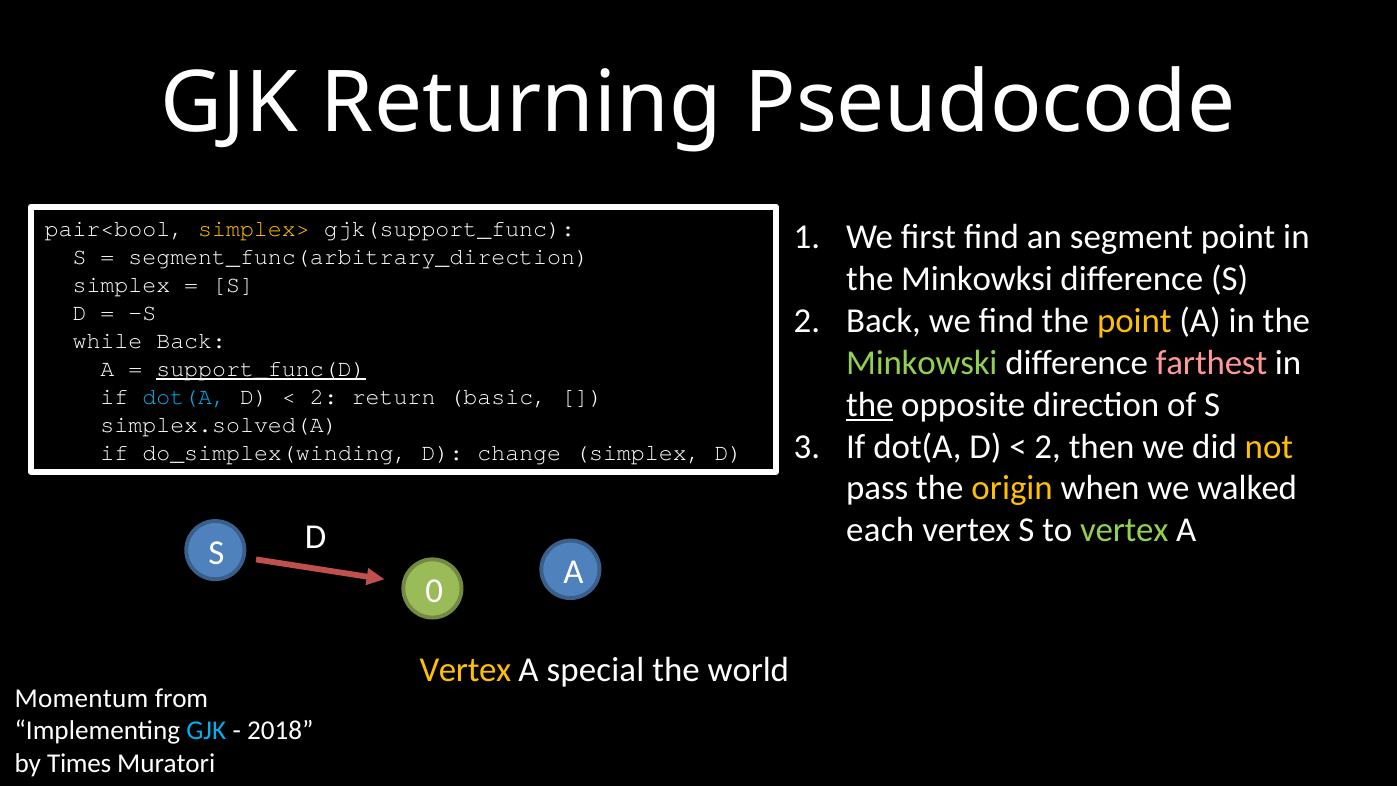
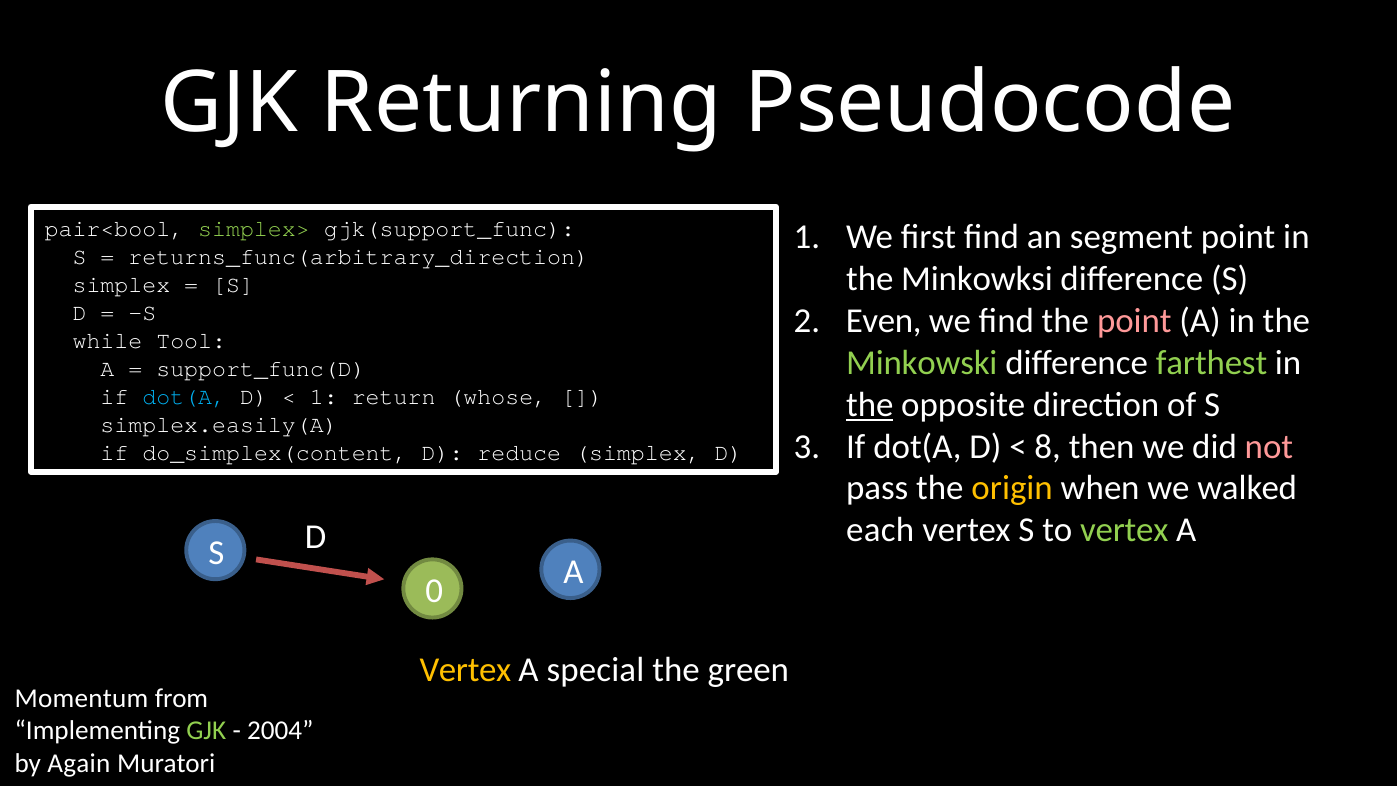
simplex> colour: yellow -> light green (254, 229)
segment_func(arbitrary_direction: segment_func(arbitrary_direction -> returns_func(arbitrary_direction (359, 257)
Back: Back -> Even (884, 321)
point colour: yellow -> pink (1134, 321)
while Back: Back -> Tool (191, 341)
farthest colour: pink -> light green (1212, 363)
support_func(D underline: present -> none (261, 369)
2: 2 -> 1 (324, 397)
basic: basic -> whose (498, 397)
simplex.solved(A: simplex.solved(A -> simplex.easily(A (219, 425)
2: 2 -> 8 (1048, 446)
not colour: yellow -> pink (1269, 446)
do_simplex(winding: do_simplex(winding -> do_simplex(content (275, 453)
change: change -> reduce (519, 453)
world: world -> green (748, 670)
GJK colour: light blue -> light green (206, 731)
2018: 2018 -> 2004 (280, 731)
Times: Times -> Again (79, 763)
